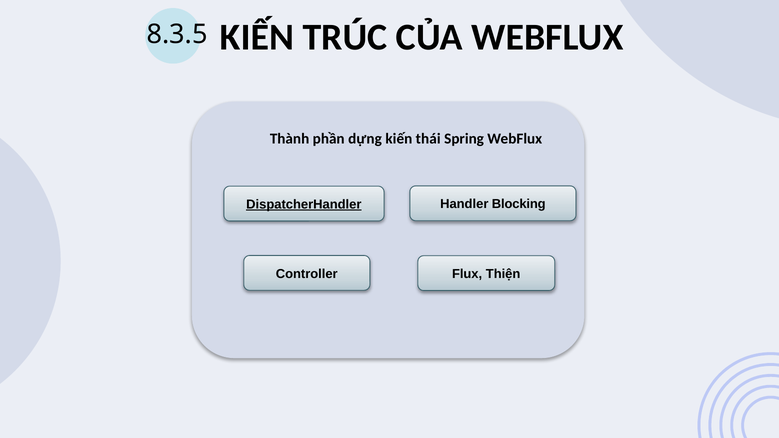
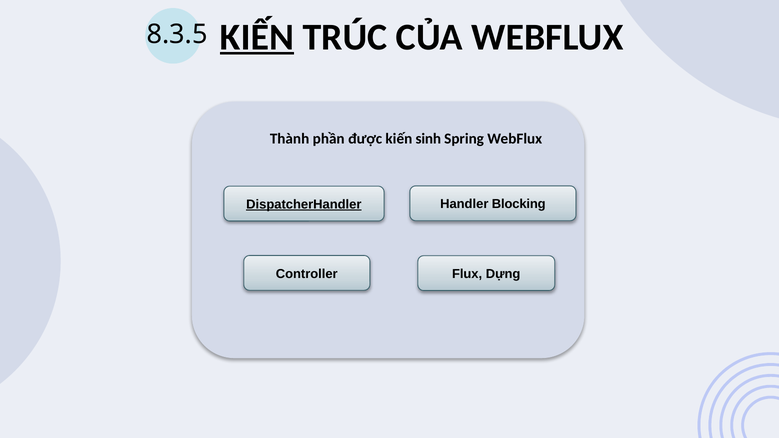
KIẾN underline: none -> present (257, 37)
dựng: dựng -> được (365, 139)
thái: thái -> sinh (428, 139)
Thiện: Thiện -> Dựng (503, 274)
